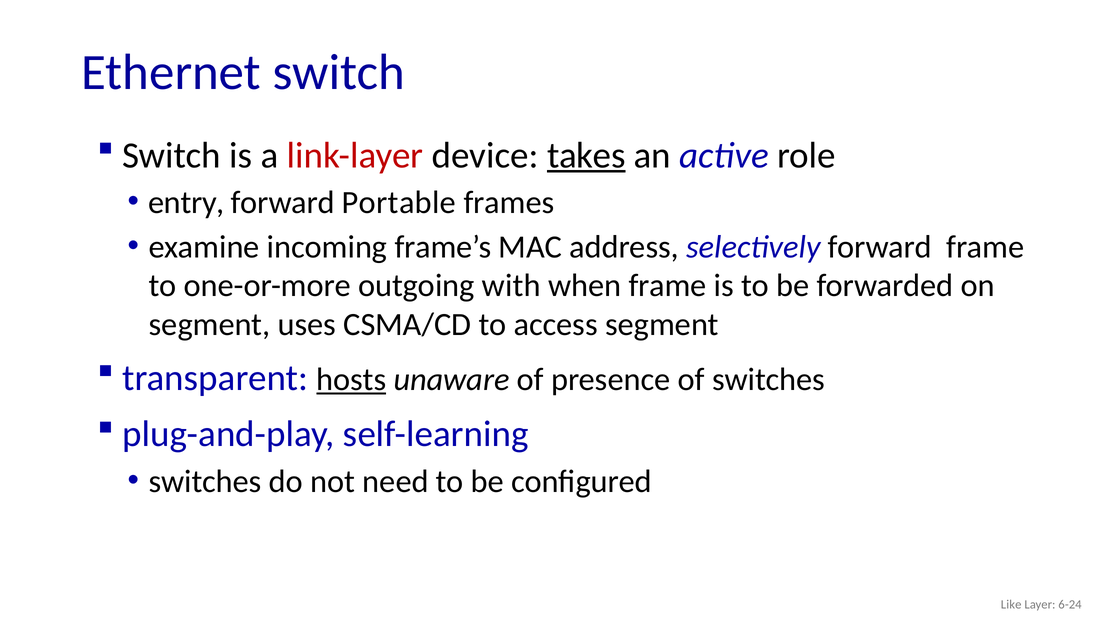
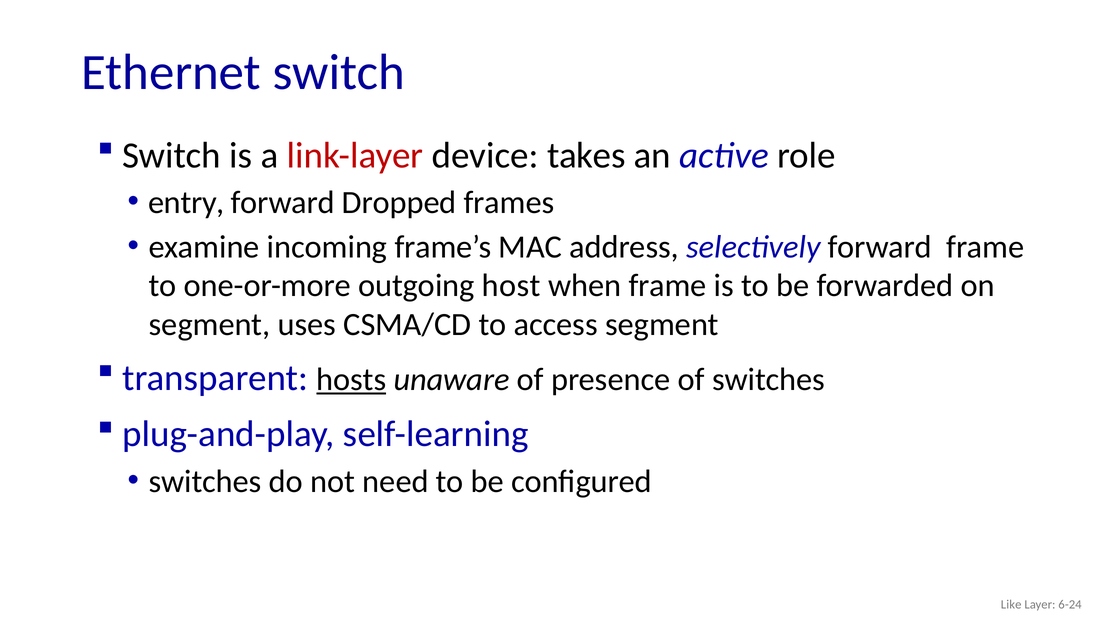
takes underline: present -> none (586, 155)
Portable: Portable -> Dropped (399, 202)
with: with -> host (511, 286)
